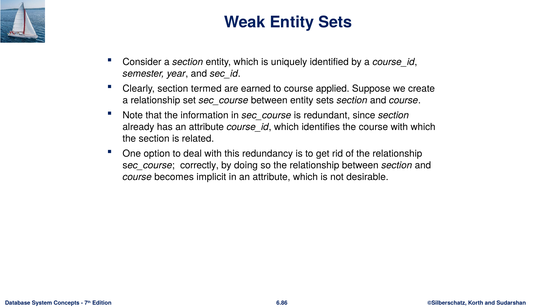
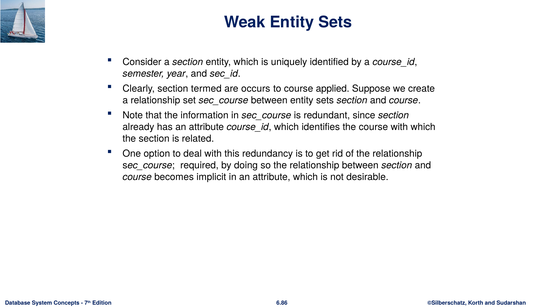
earned: earned -> occurs (256, 89)
correctly: correctly -> required (199, 165)
